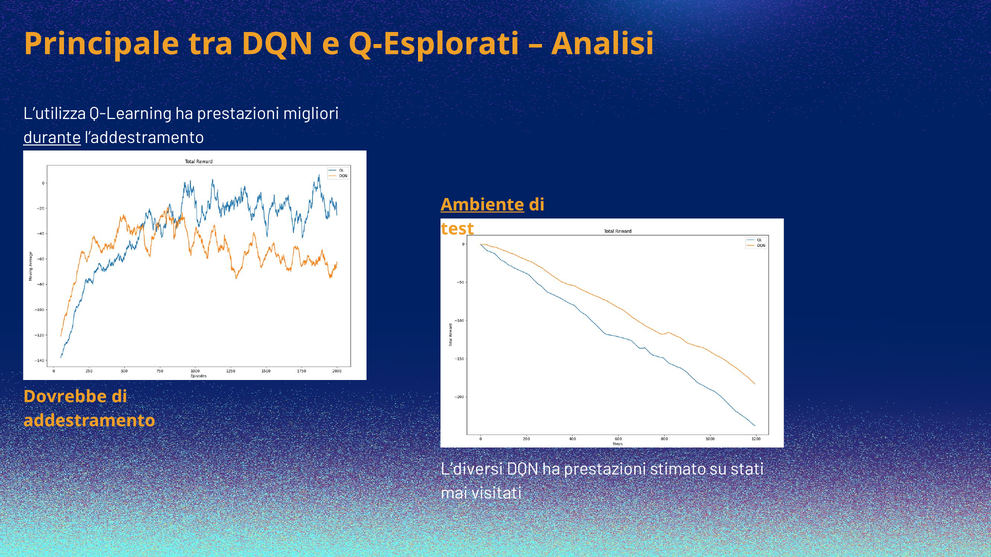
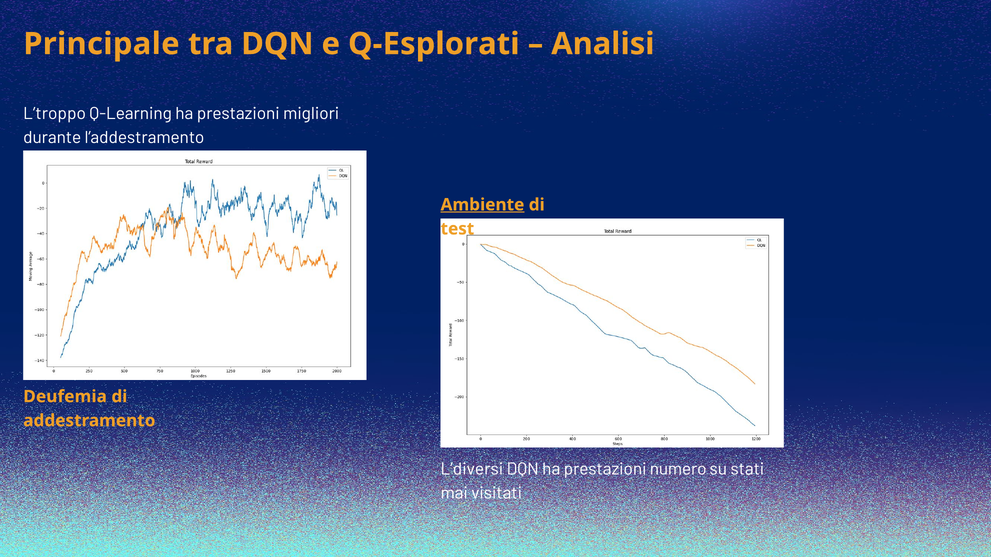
L’utilizza: L’utilizza -> L’troppo (55, 114)
durante underline: present -> none (52, 138)
Dovrebbe: Dovrebbe -> Deufemia (65, 397)
stimato: stimato -> numero (678, 469)
